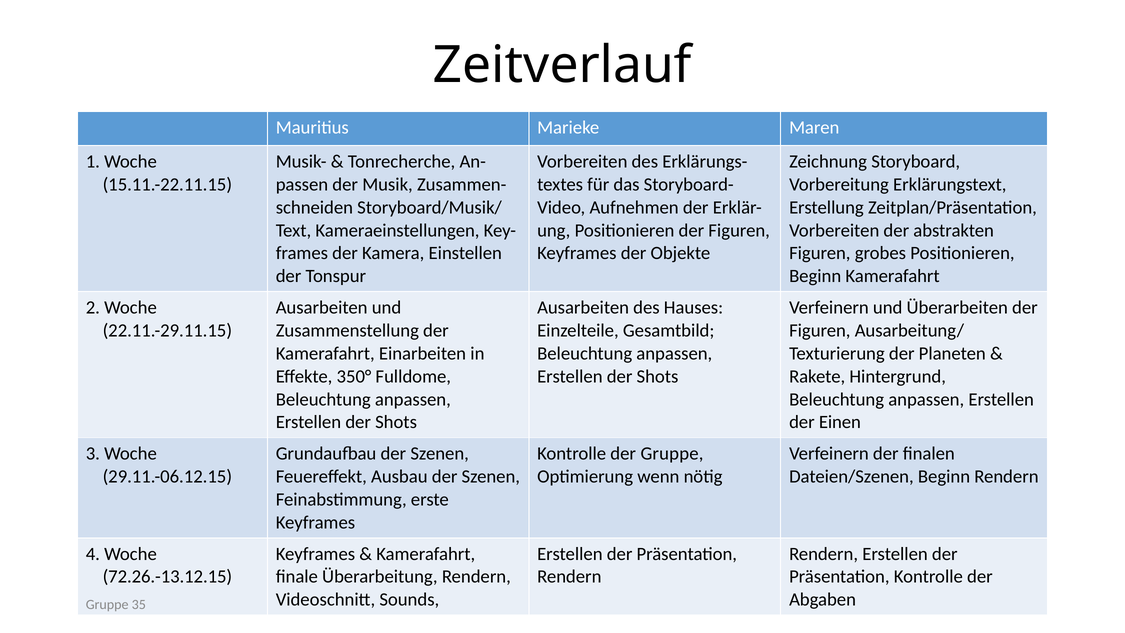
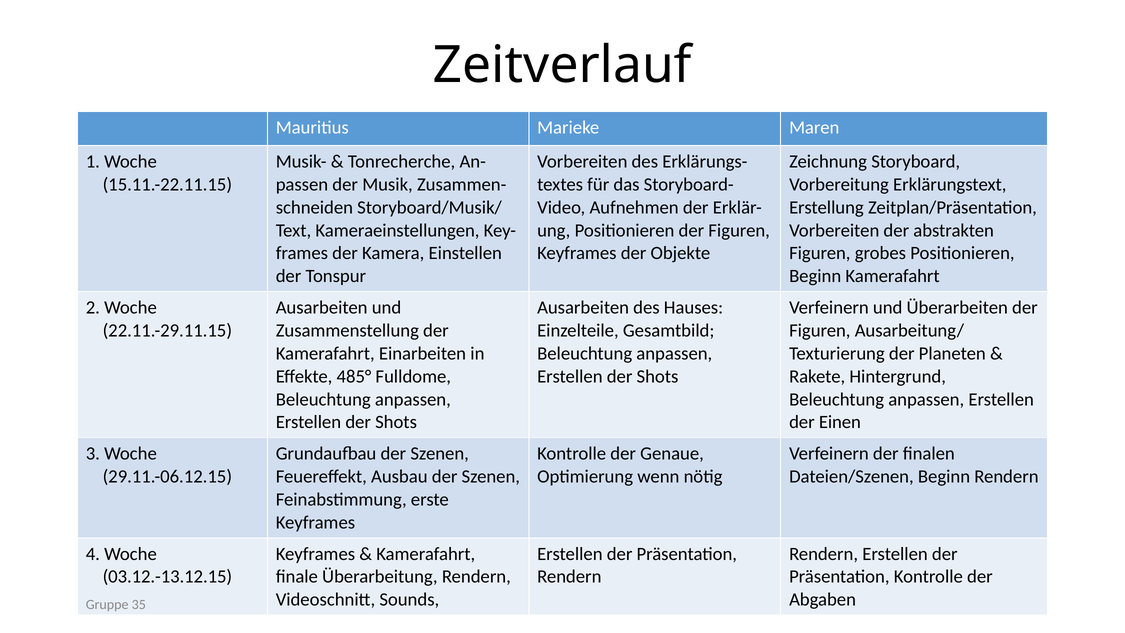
350°: 350° -> 485° (354, 376)
der Gruppe: Gruppe -> Genaue (672, 454)
72.26.-13.12.15: 72.26.-13.12.15 -> 03.12.-13.12.15 (167, 577)
